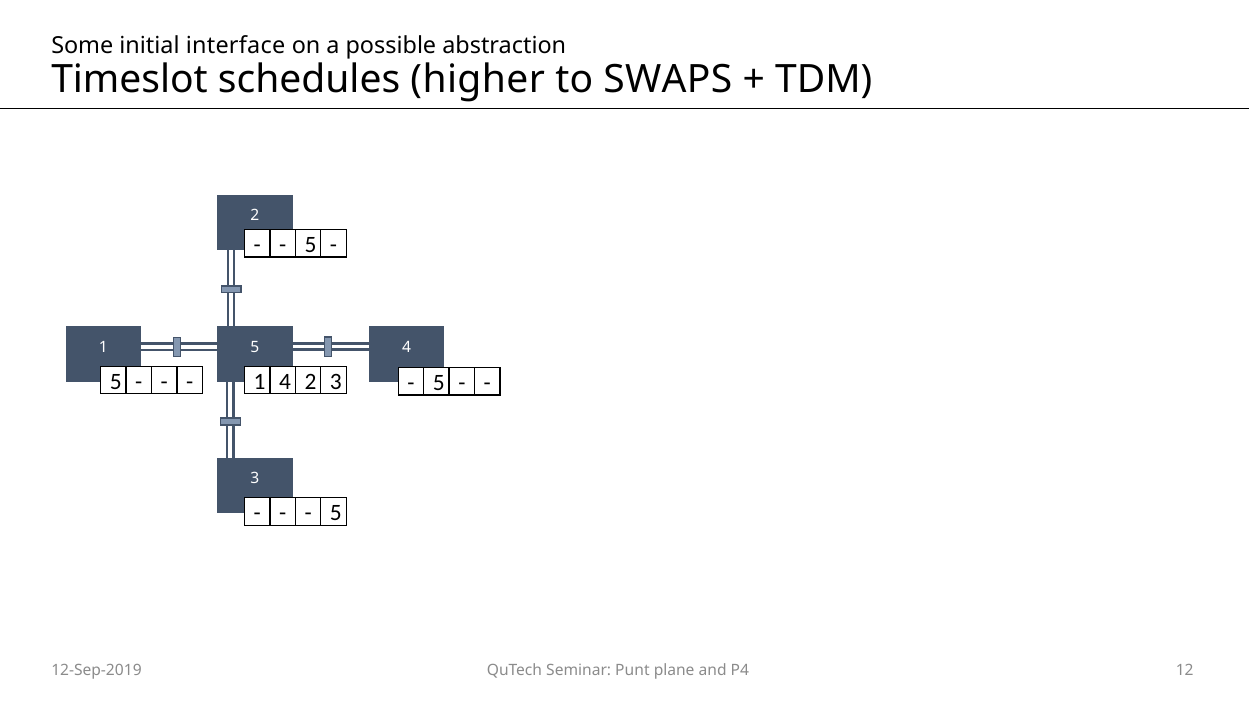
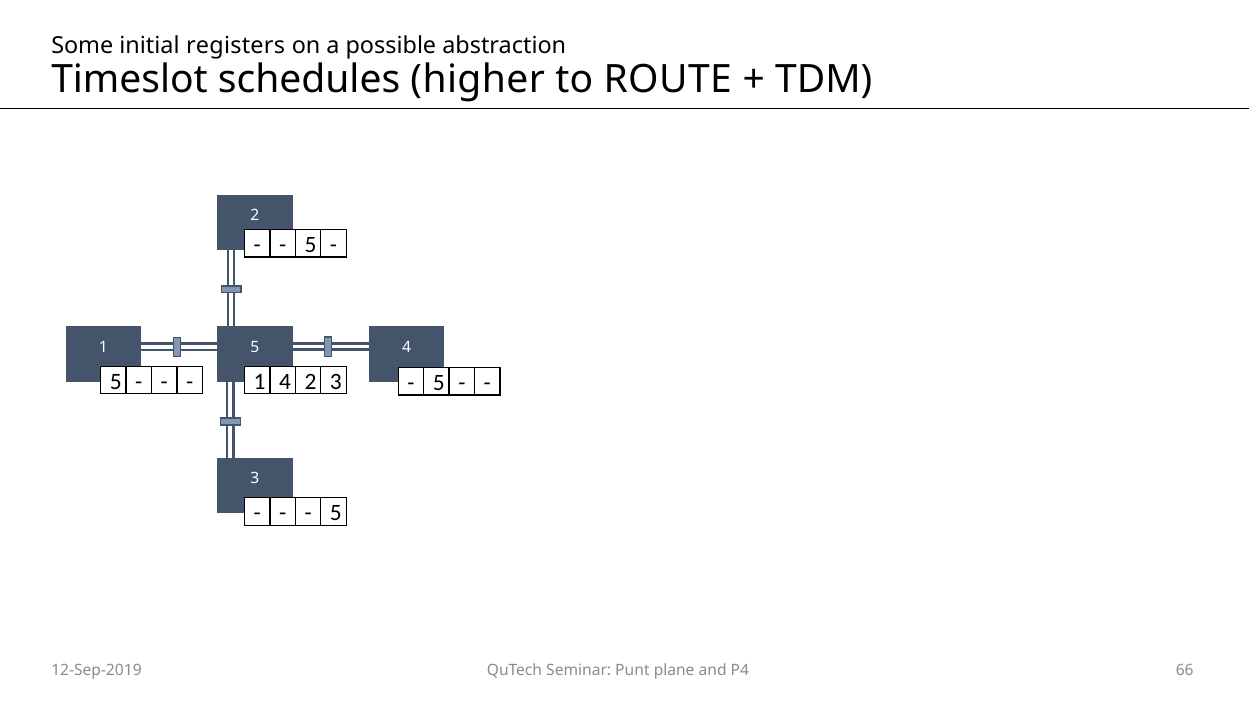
interface: interface -> registers (236, 46)
SWAPS: SWAPS -> ROUTE (668, 80)
12: 12 -> 66 (1185, 670)
